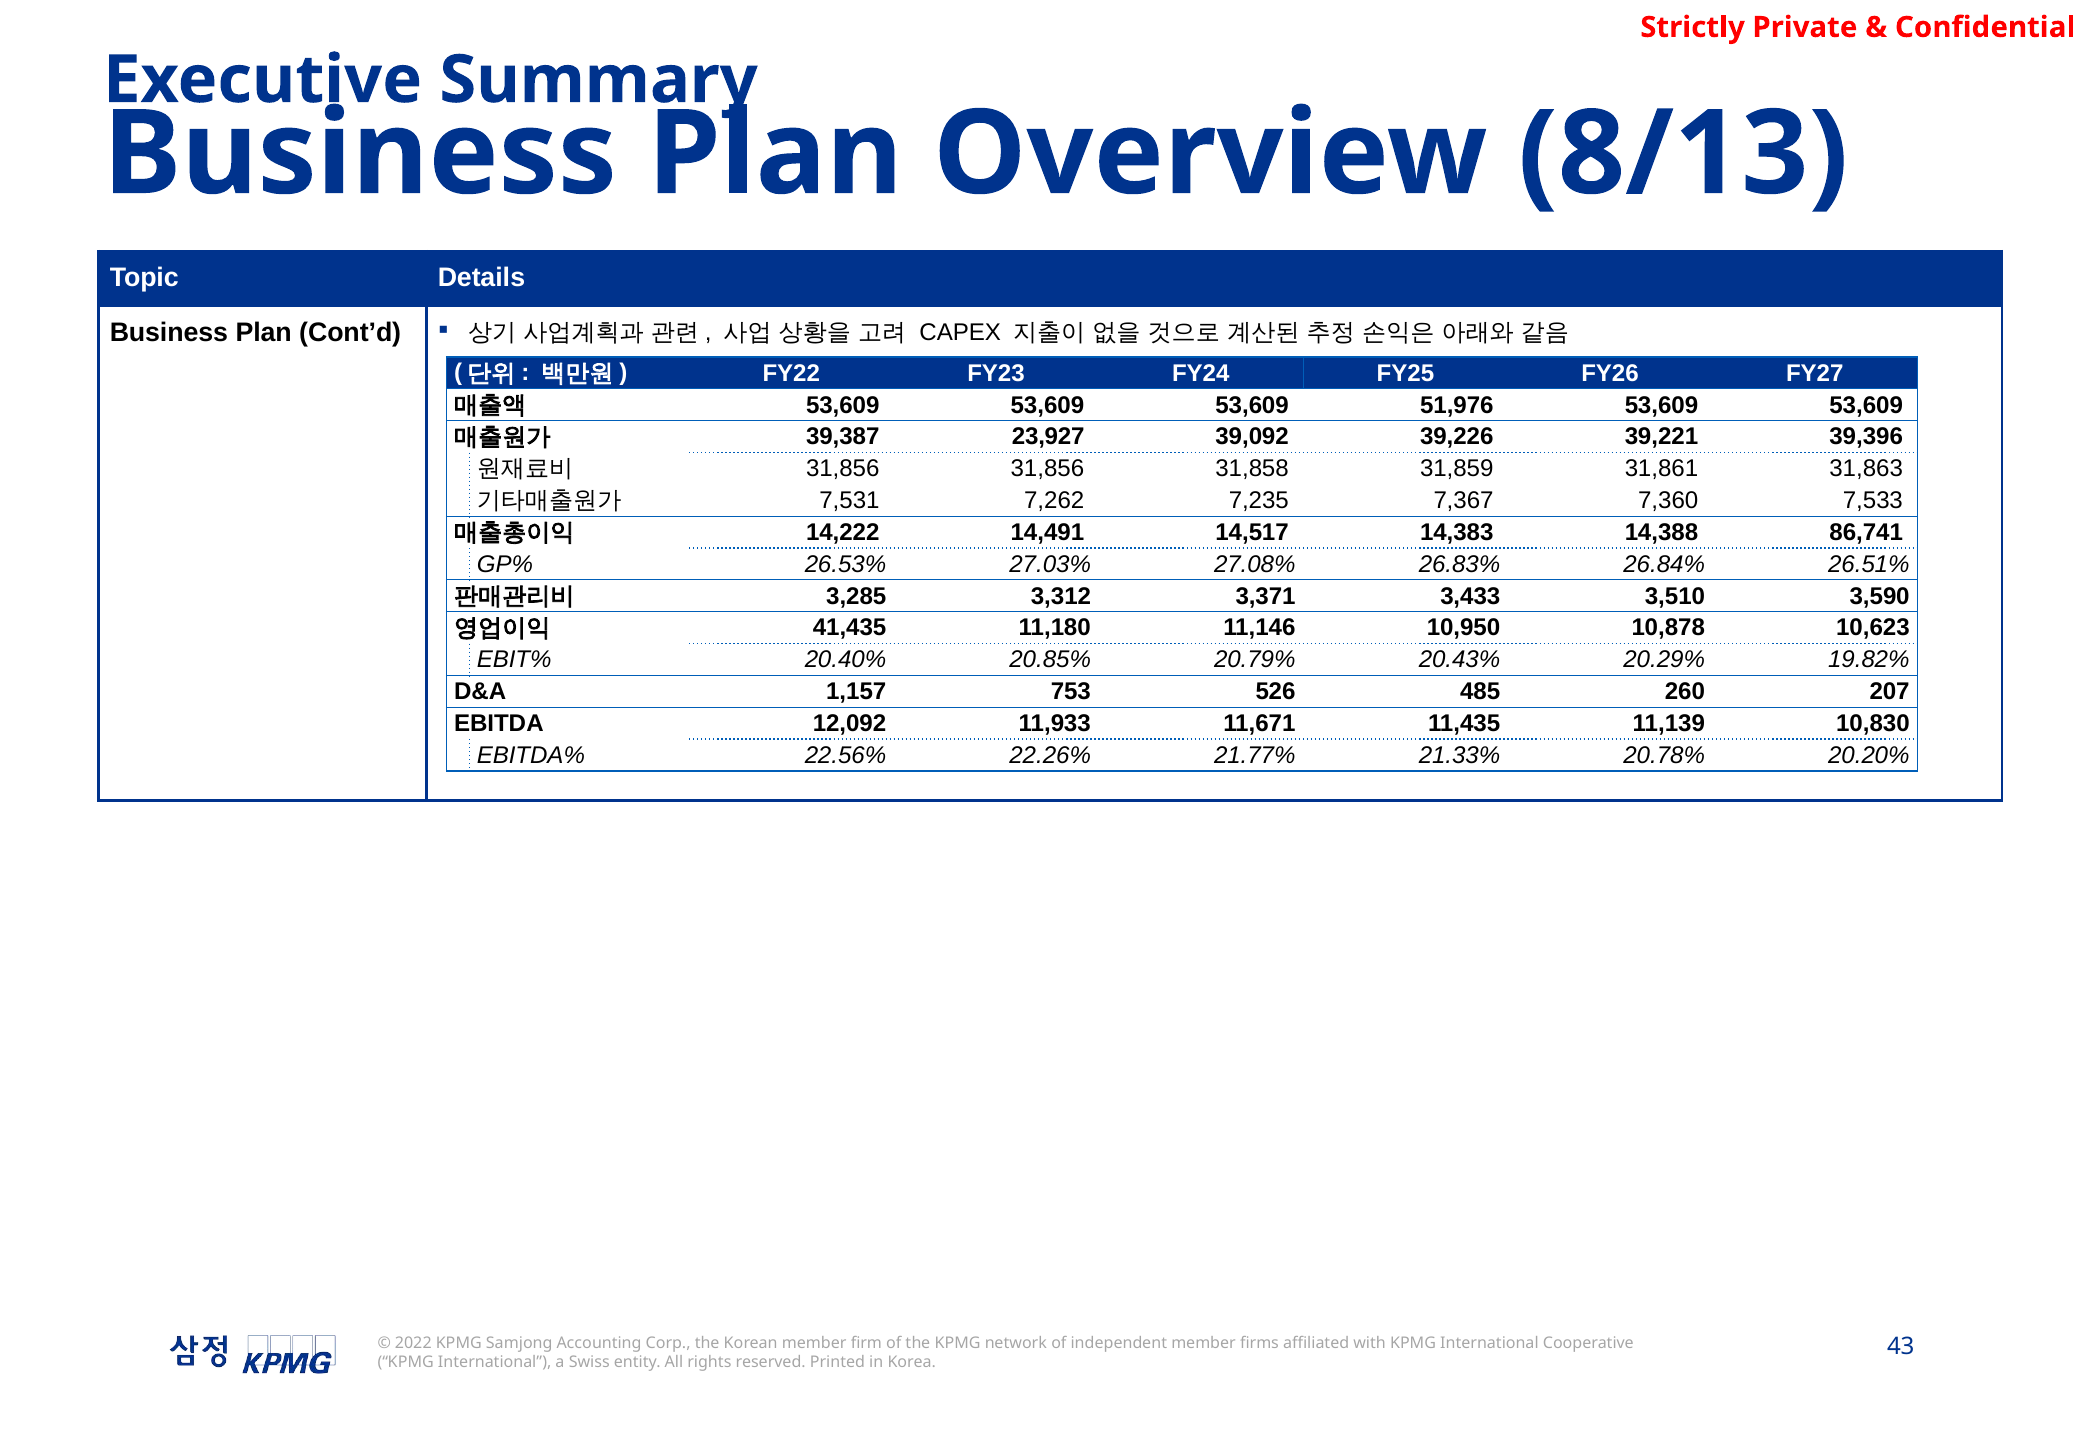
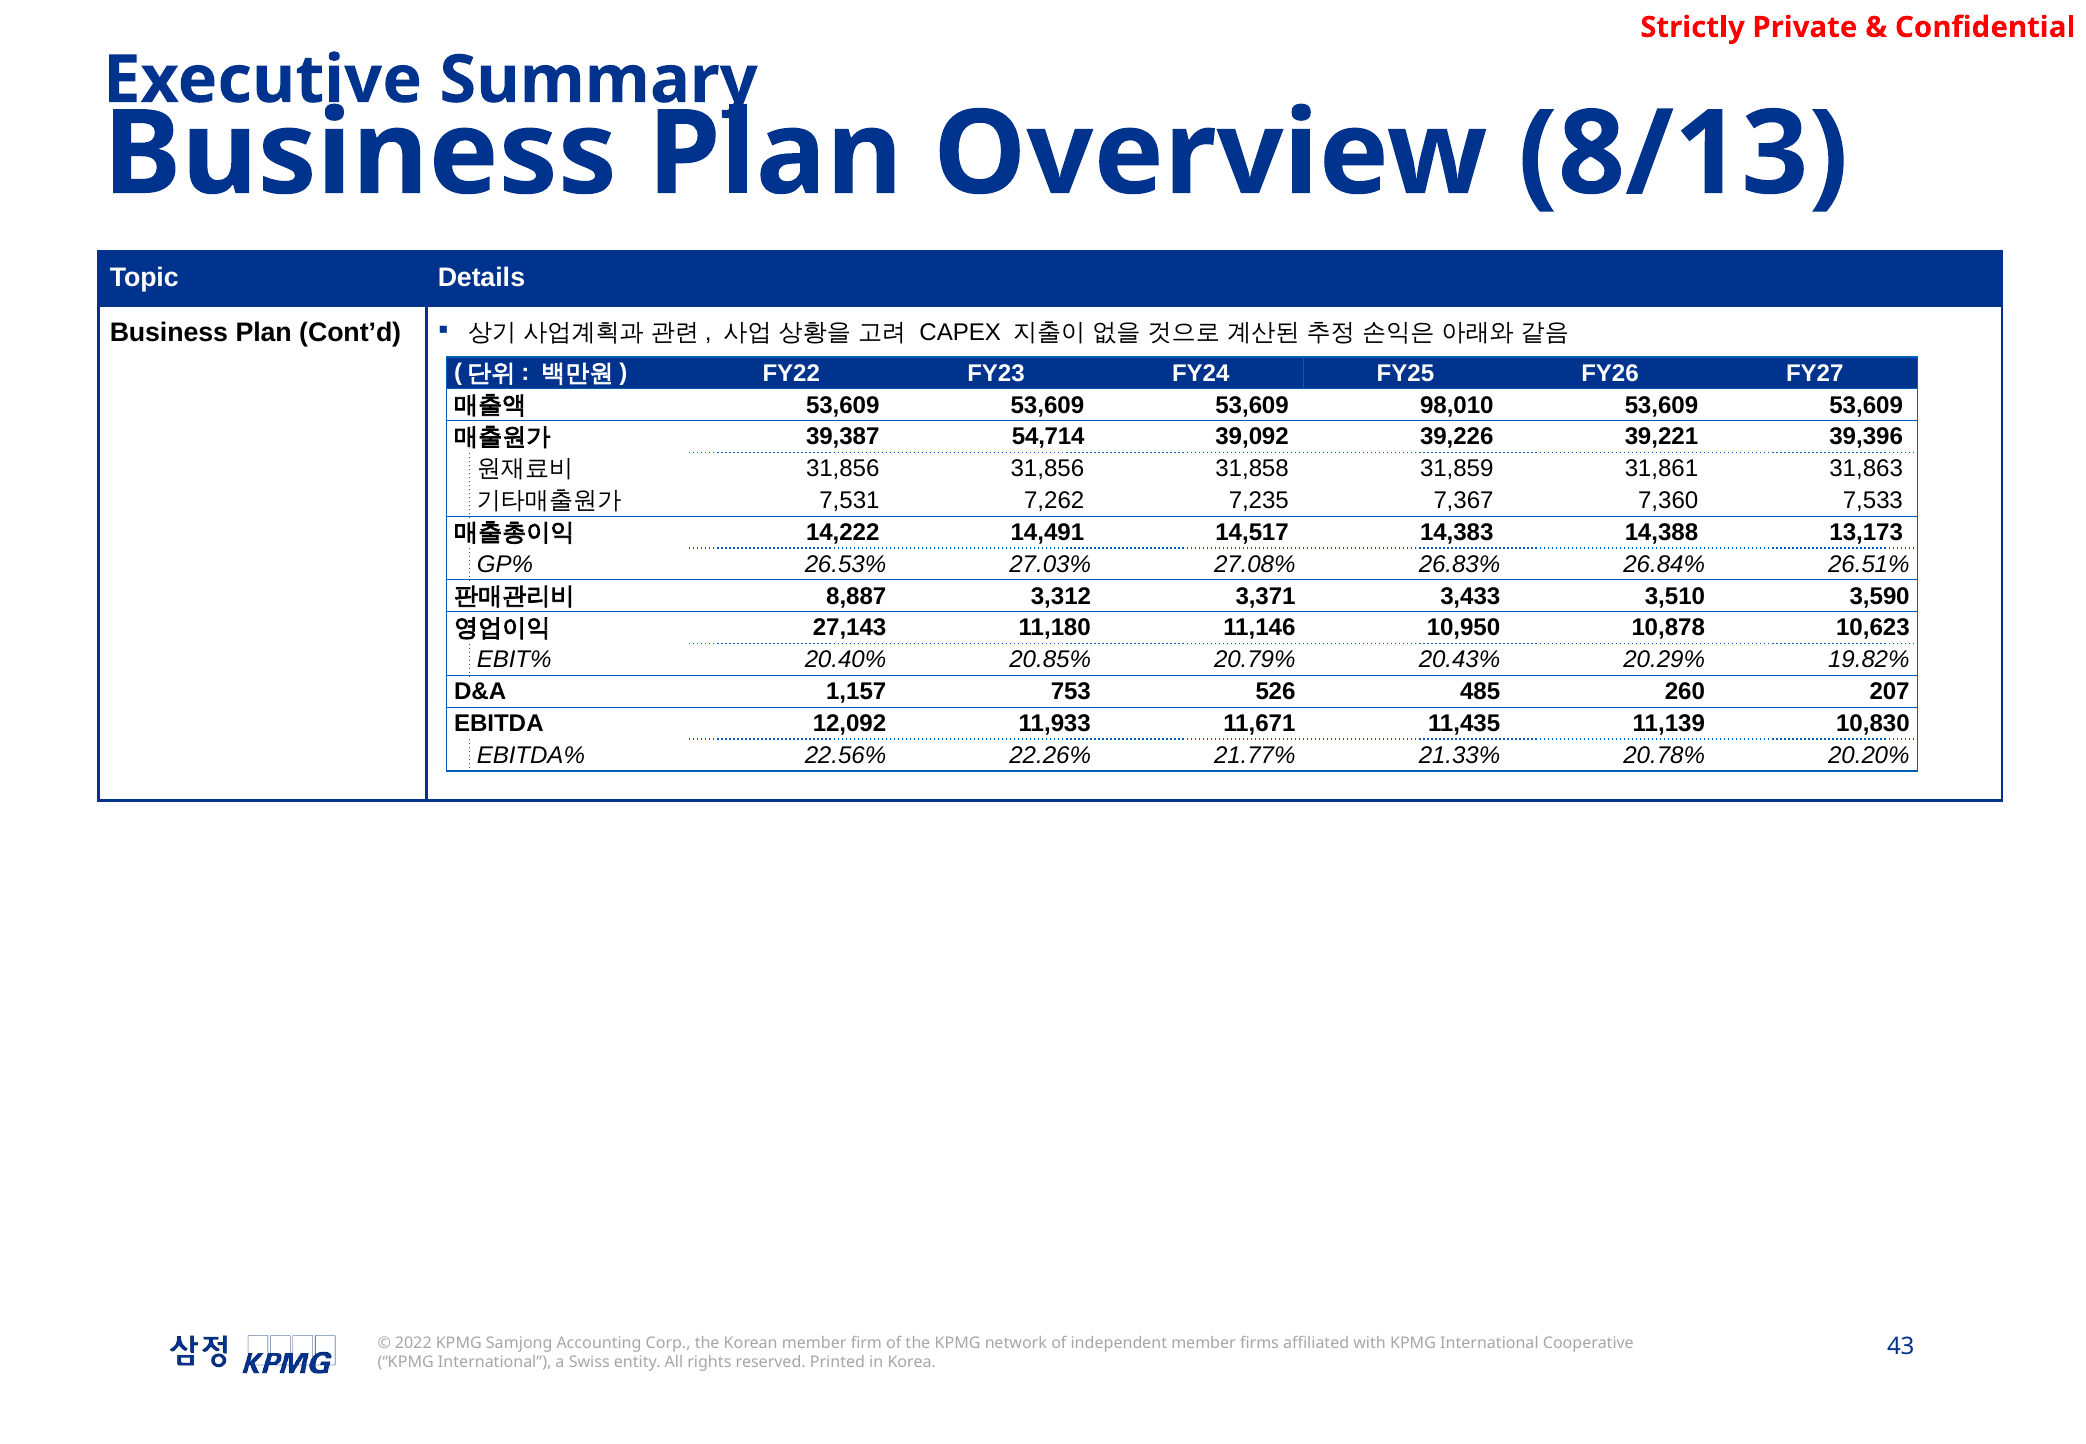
51,976: 51,976 -> 98,010 (1457, 405)
23,927: 23,927 -> 54,714 (1048, 437)
86,741: 86,741 -> 13,173 (1866, 533)
3,285: 3,285 -> 8,887 (856, 596)
41,435: 41,435 -> 27,143 (850, 628)
